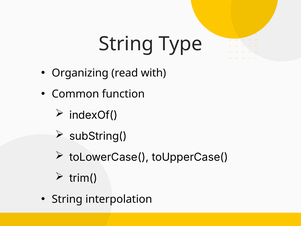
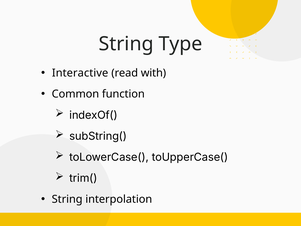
Organizing: Organizing -> Interactive (80, 73)
